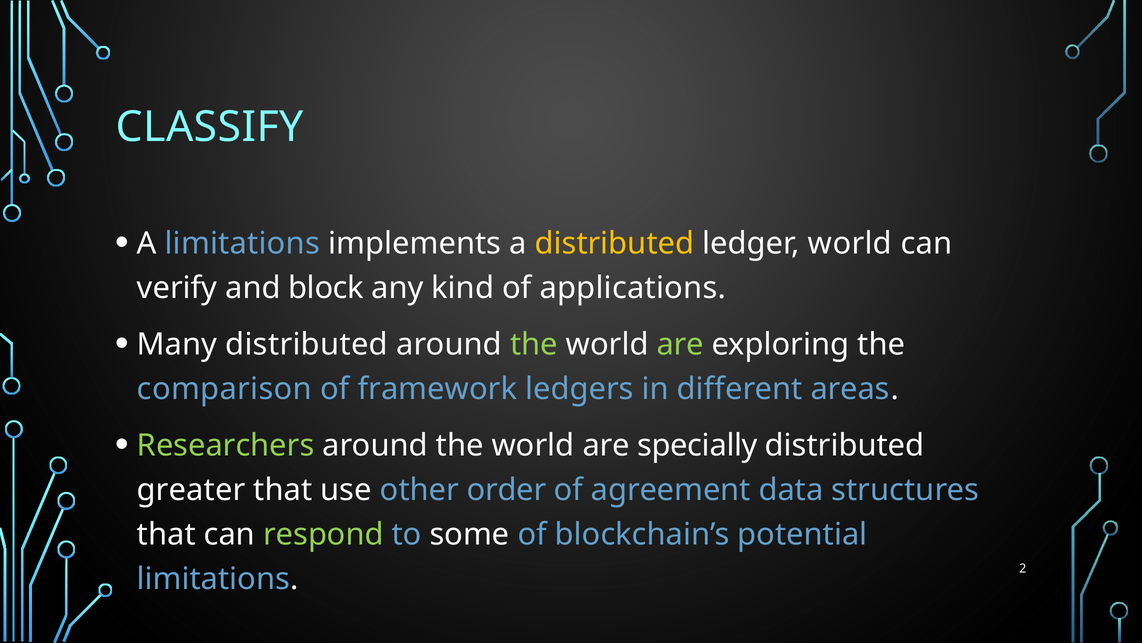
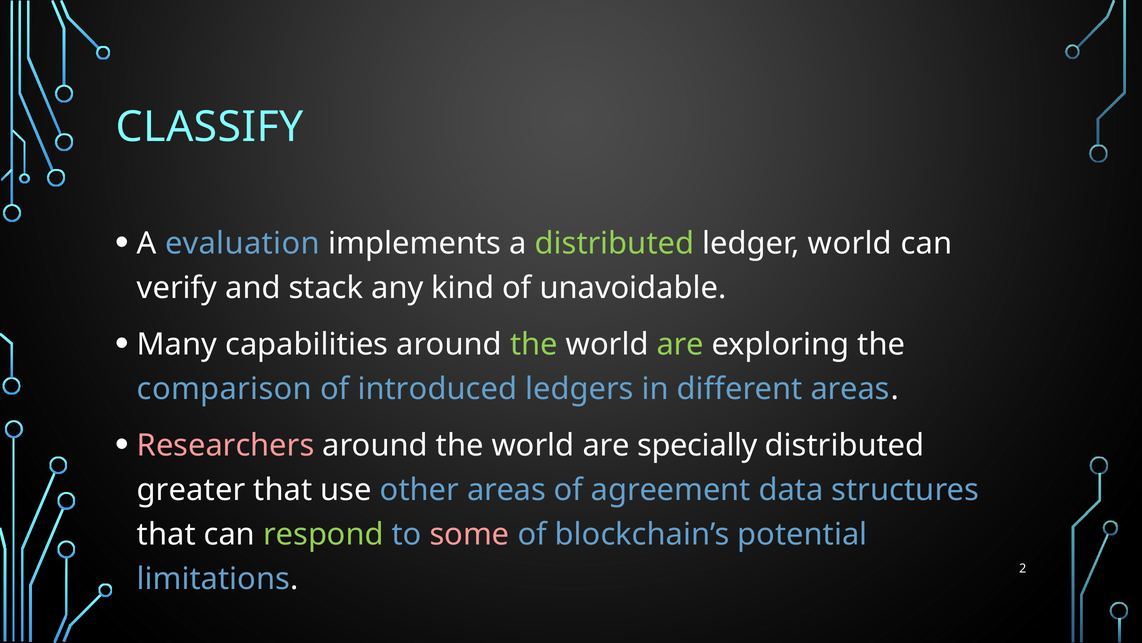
A limitations: limitations -> evaluation (242, 243)
distributed colour: yellow -> light green (614, 243)
block: block -> stack (326, 288)
applications: applications -> unavoidable (633, 288)
Many distributed: distributed -> capabilities (307, 344)
framework: framework -> introduced (437, 389)
Researchers colour: light green -> pink (226, 445)
other order: order -> areas (507, 489)
some colour: white -> pink (469, 534)
